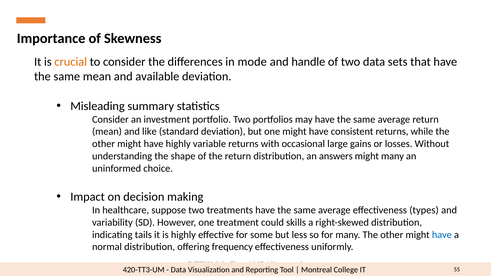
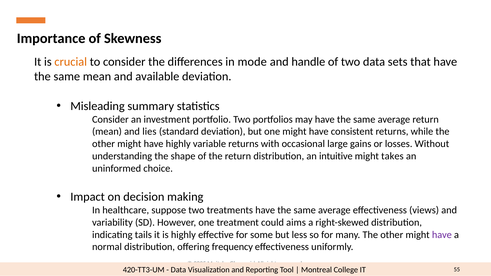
like: like -> lies (149, 132)
answers: answers -> intuitive (336, 156)
might many: many -> takes (392, 156)
types: types -> views (424, 210)
skills: skills -> aims (296, 223)
have colour: blue -> purple (442, 235)
